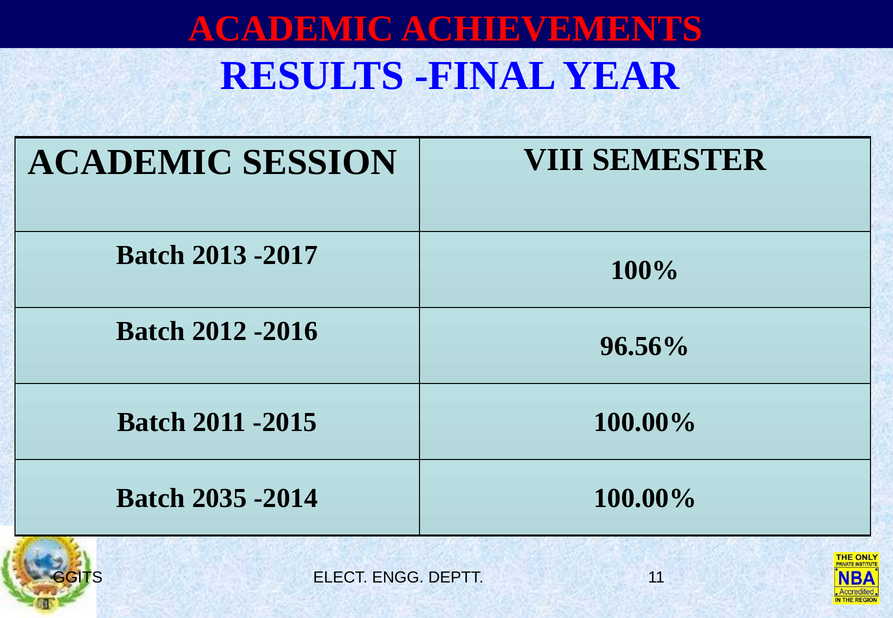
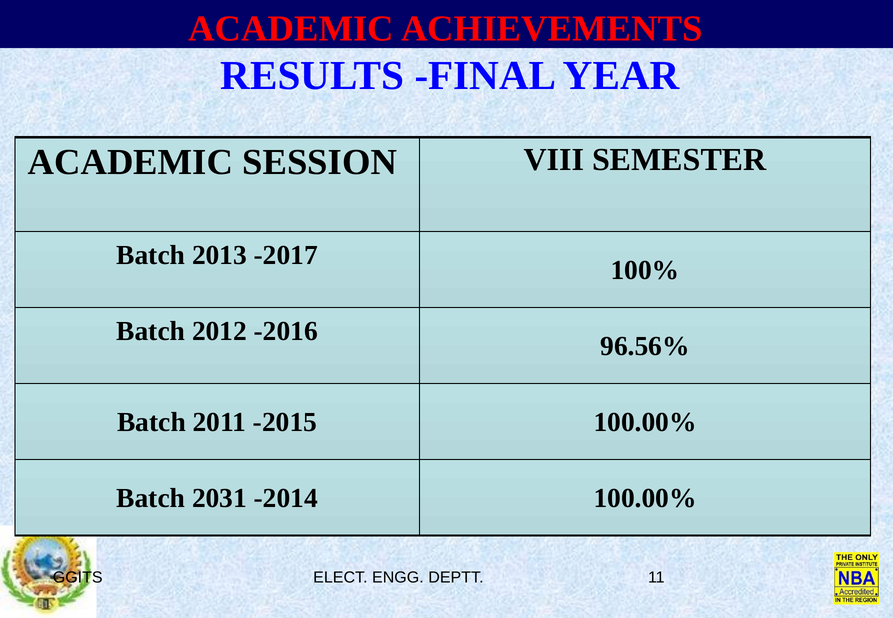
2035: 2035 -> 2031 (219, 498)
